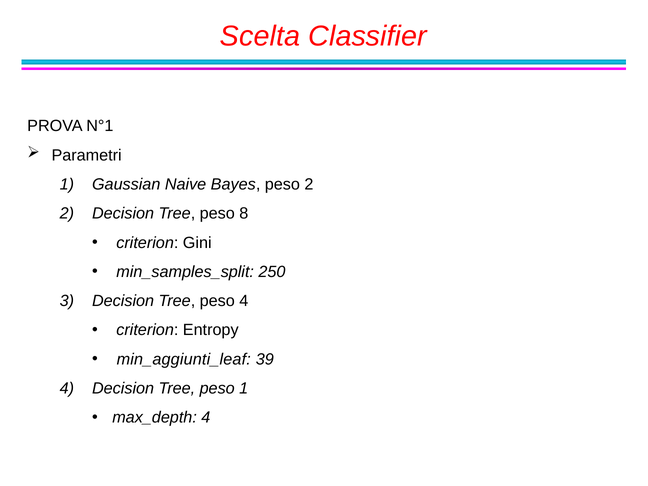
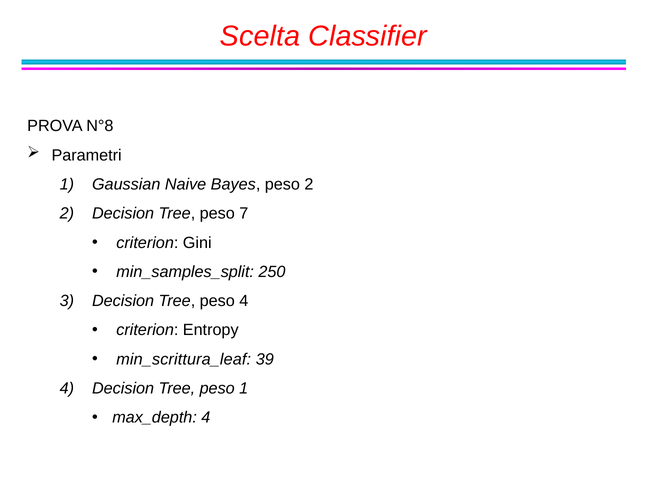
N°1: N°1 -> N°8 (100, 126)
8: 8 -> 7 (244, 213)
min_aggiunti_leaf: min_aggiunti_leaf -> min_scrittura_leaf (184, 359)
